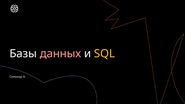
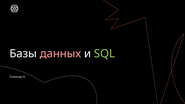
SQL colour: yellow -> light green (104, 54)
